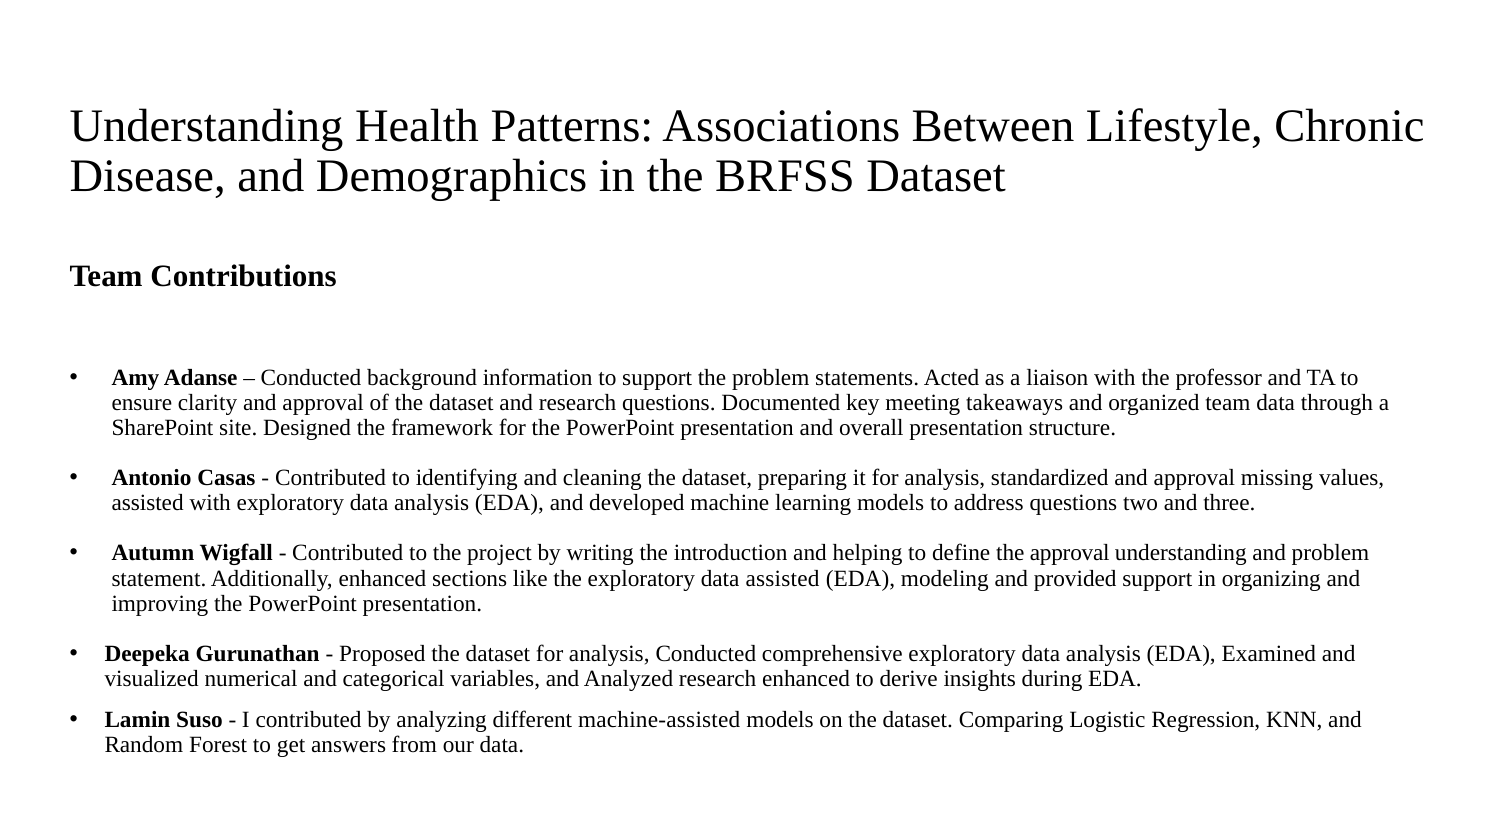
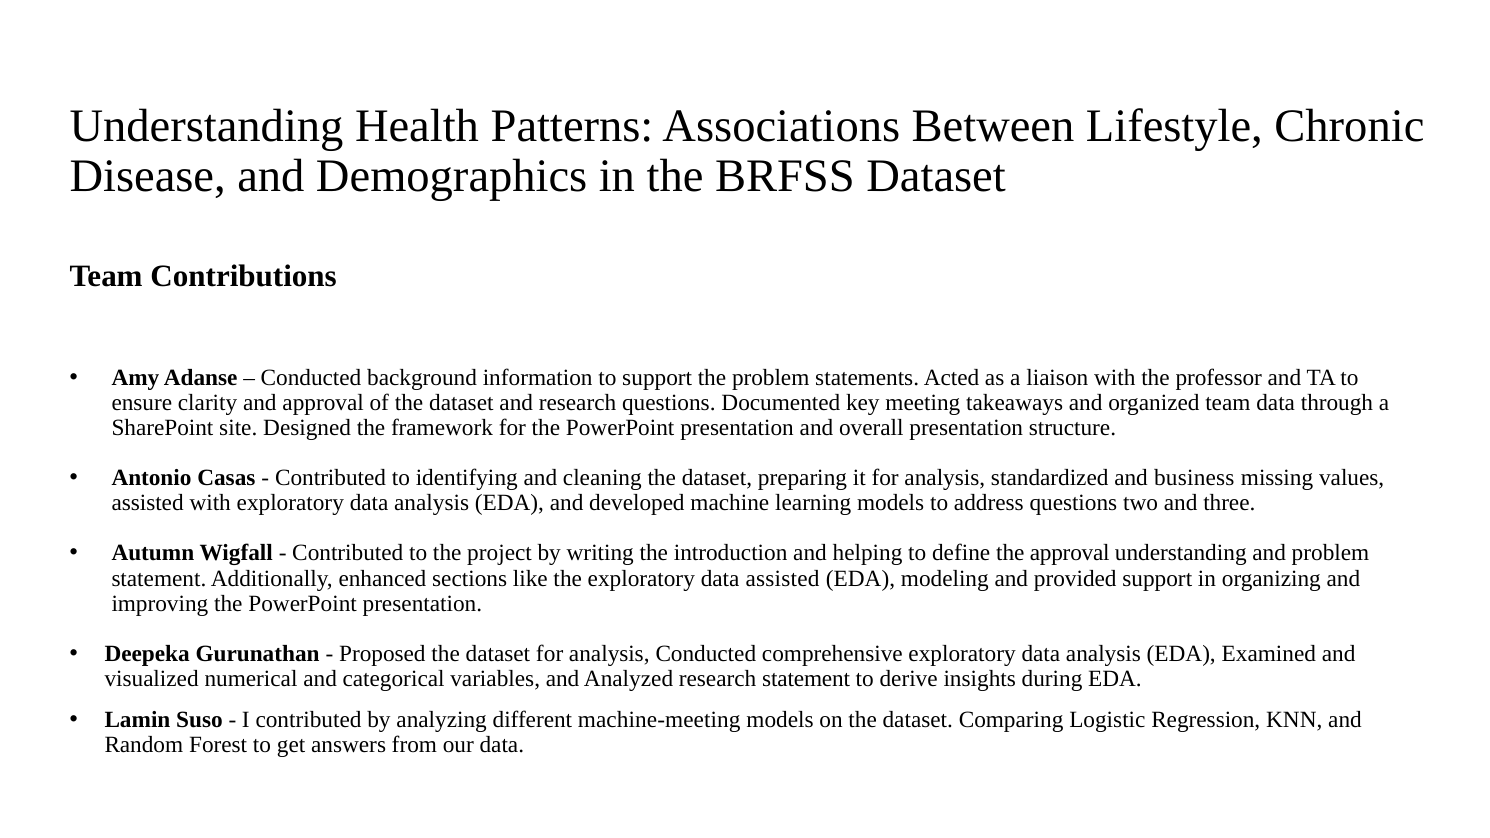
standardized and approval: approval -> business (1194, 478)
research enhanced: enhanced -> statement (806, 679)
machine-assisted: machine-assisted -> machine-meeting (659, 720)
